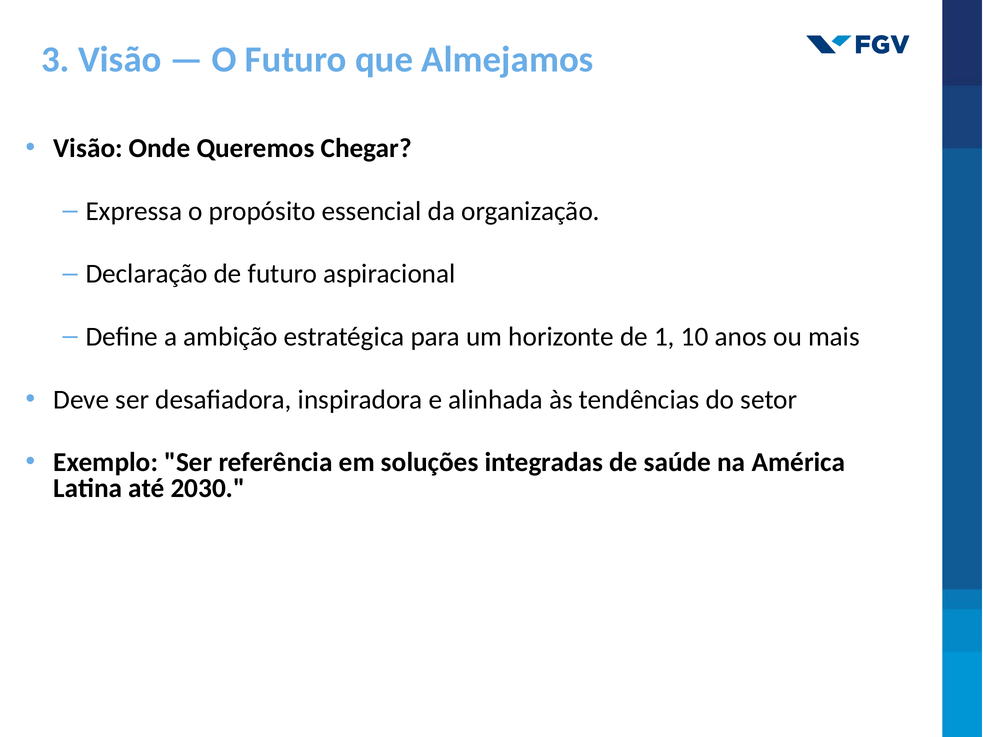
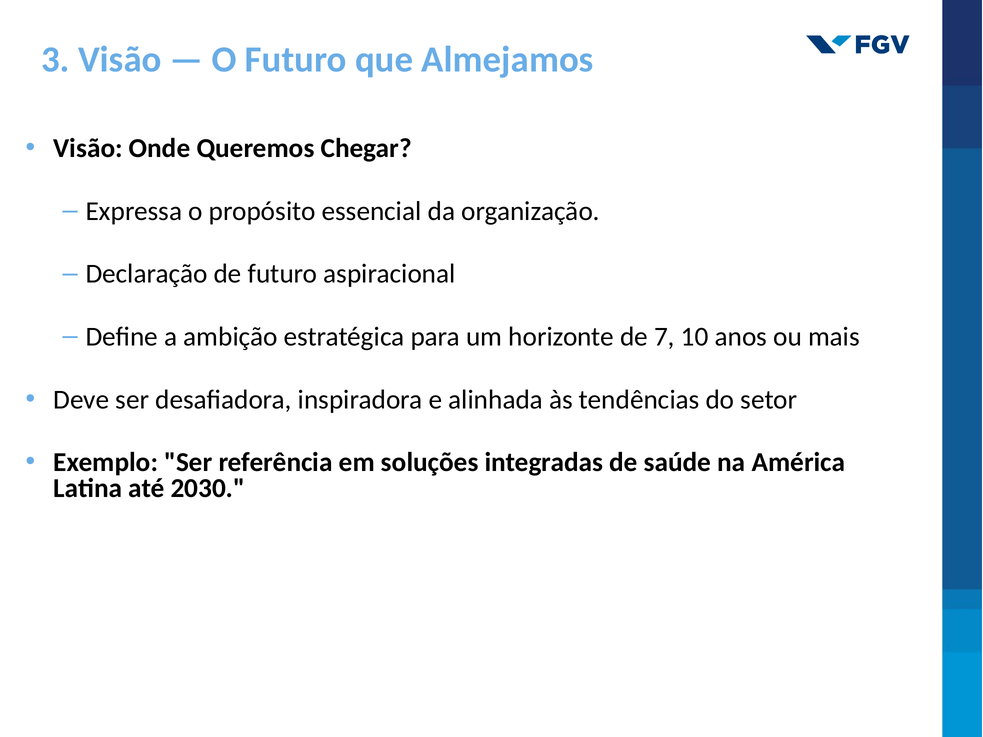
1: 1 -> 7 (664, 337)
